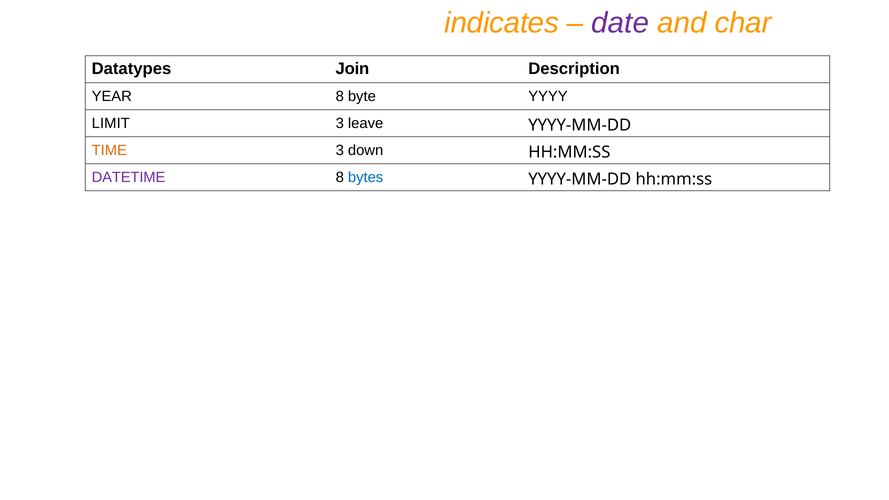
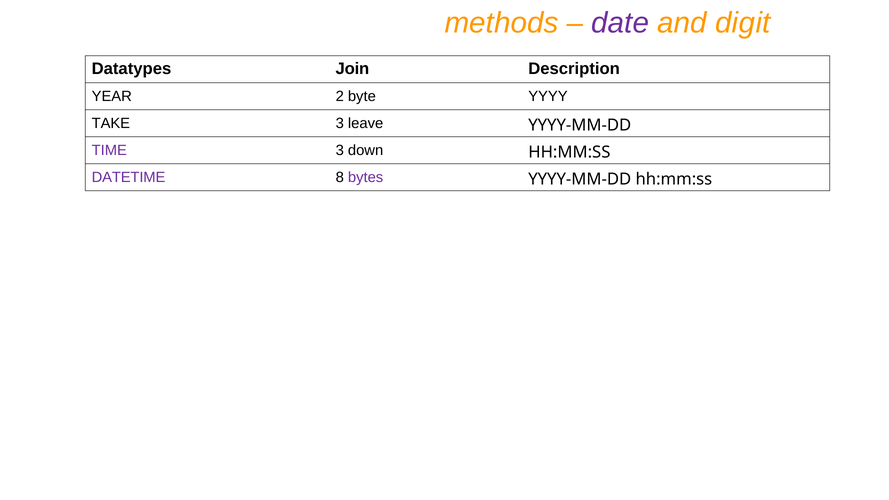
indicates: indicates -> methods (502, 23)
char: char -> digit (743, 23)
YEAR 8: 8 -> 2 (340, 97)
LIMIT: LIMIT -> TAKE (111, 124)
TIME colour: orange -> purple (109, 151)
bytes colour: blue -> purple (366, 178)
